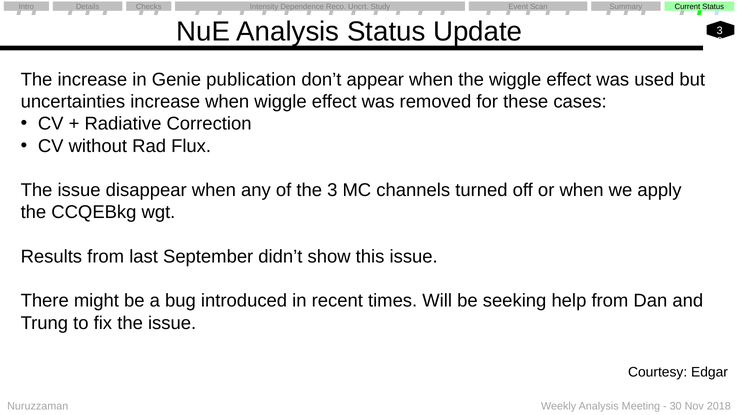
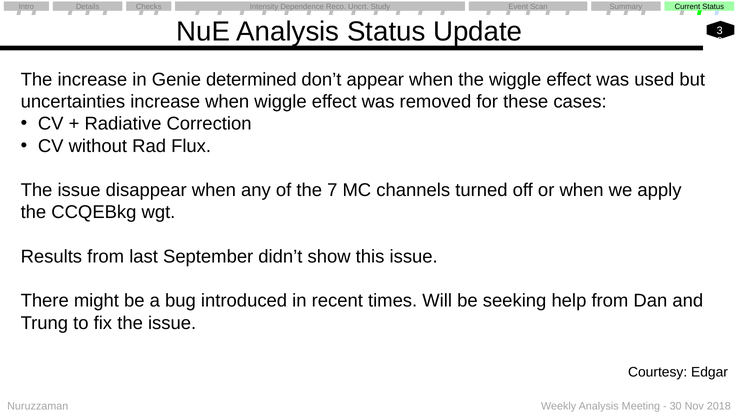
publication: publication -> determined (251, 80)
the 3: 3 -> 7 (332, 190)
